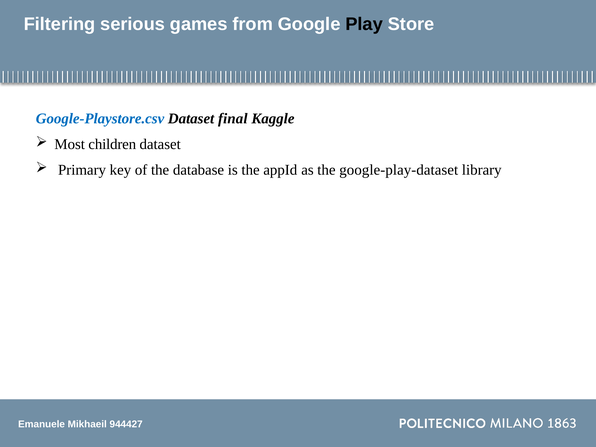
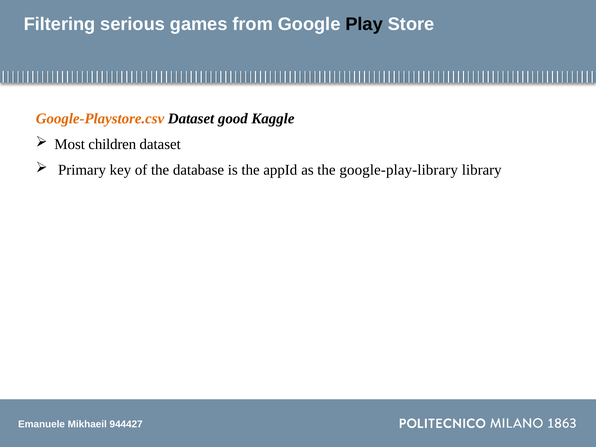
Google-Playstore.csv colour: blue -> orange (100, 119)
final: final -> good (233, 119)
google-play-dataset: google-play-dataset -> google-play-library (399, 170)
